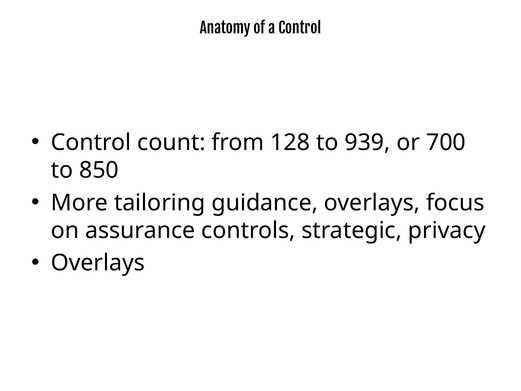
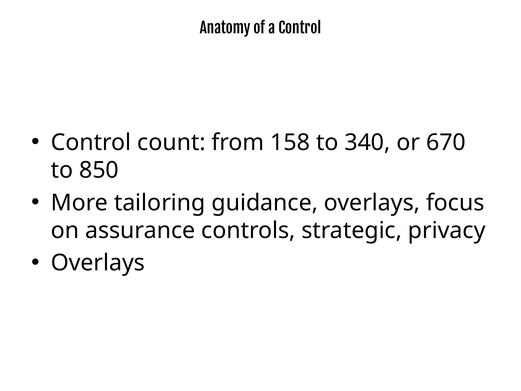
128: 128 -> 158 (290, 142)
939: 939 -> 340 (367, 142)
700: 700 -> 670 (446, 142)
